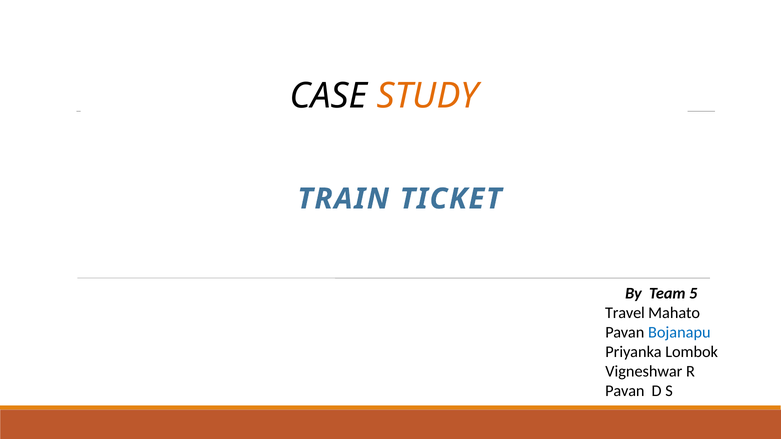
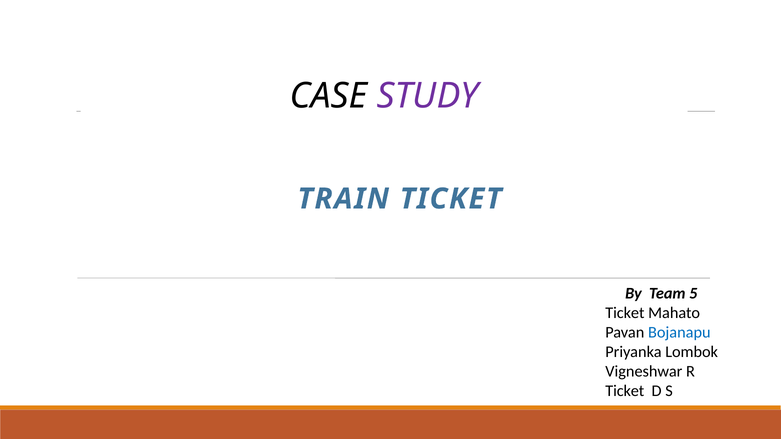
STUDY colour: orange -> purple (428, 96)
Travel: Travel -> Ticket (625, 313)
Pavan: Pavan -> Ticket (625, 391)
